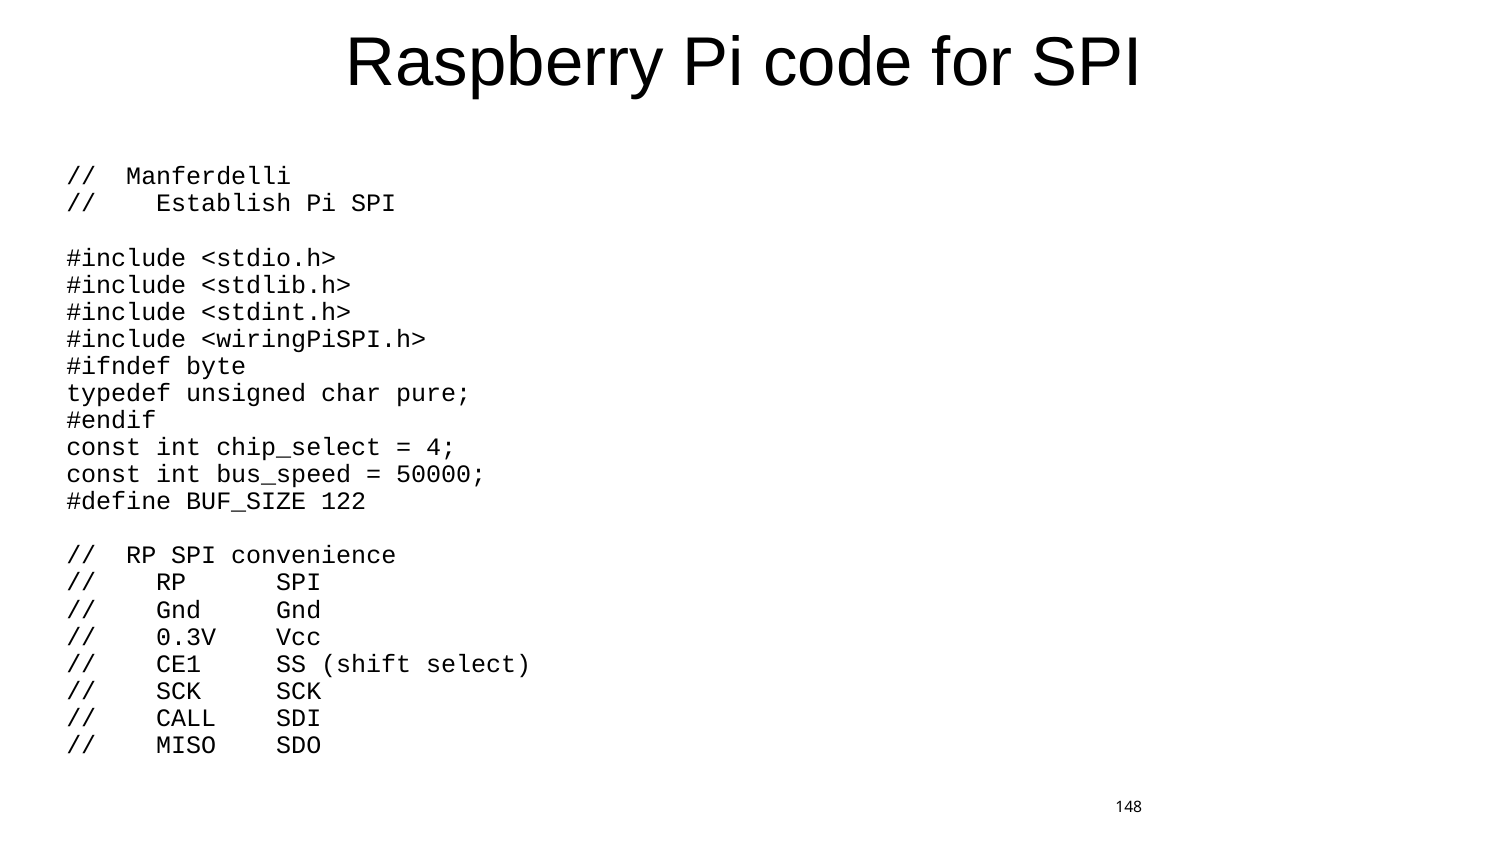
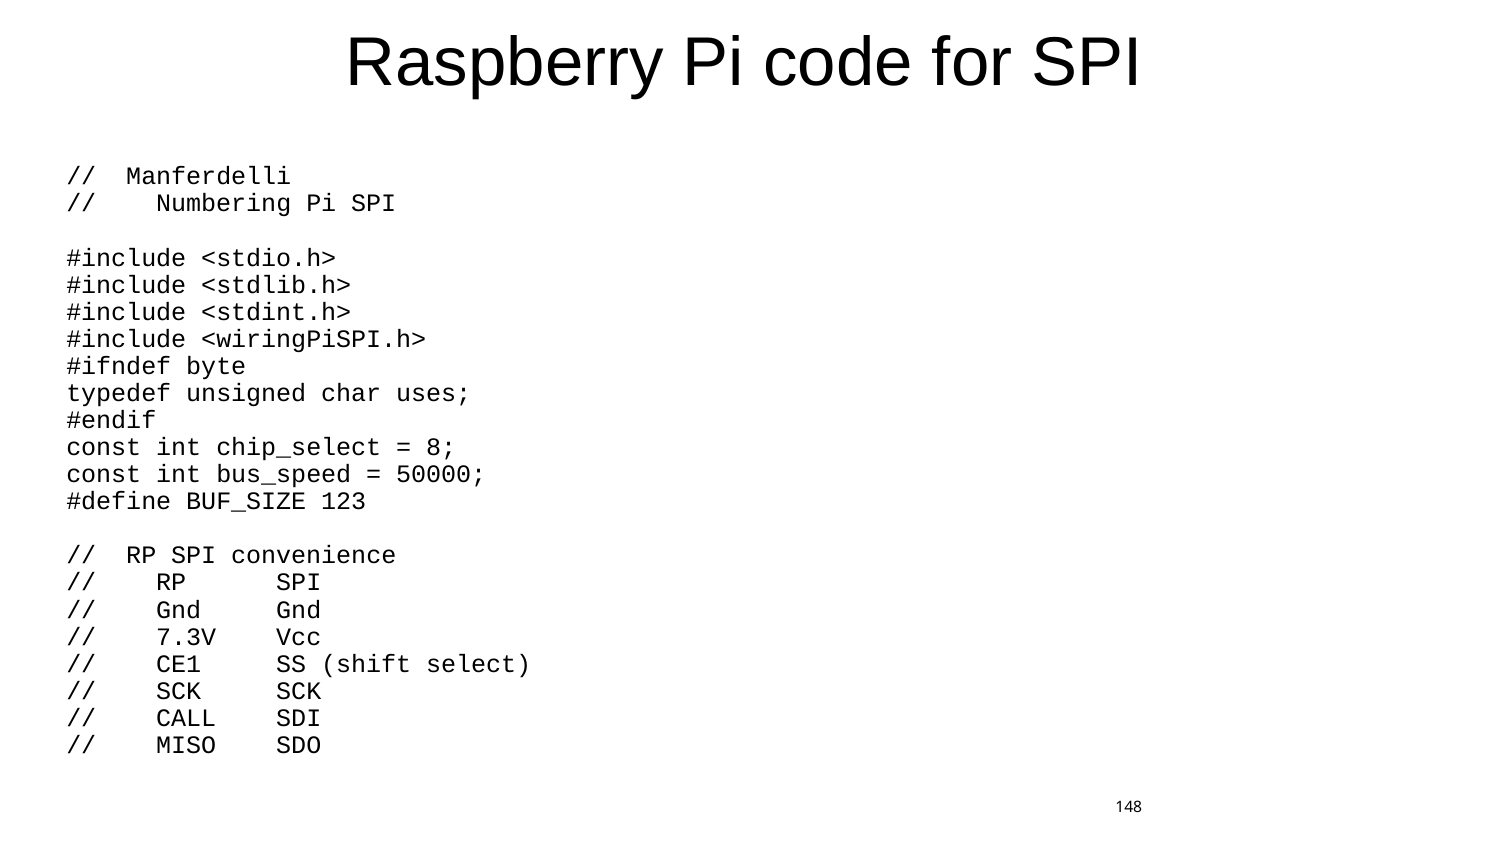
Establish: Establish -> Numbering (224, 203)
pure: pure -> uses (434, 393)
4: 4 -> 8 (441, 447)
122: 122 -> 123 (344, 501)
0.3V: 0.3V -> 7.3V (186, 636)
